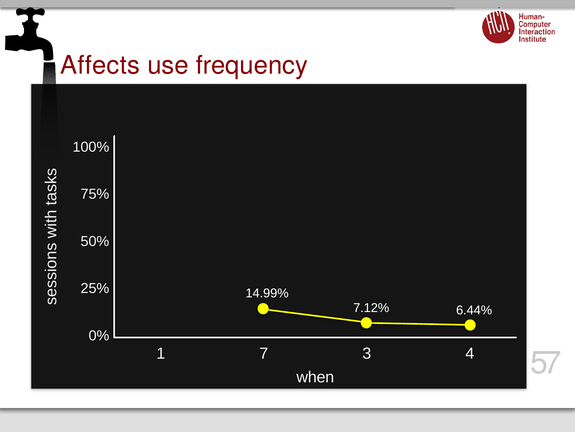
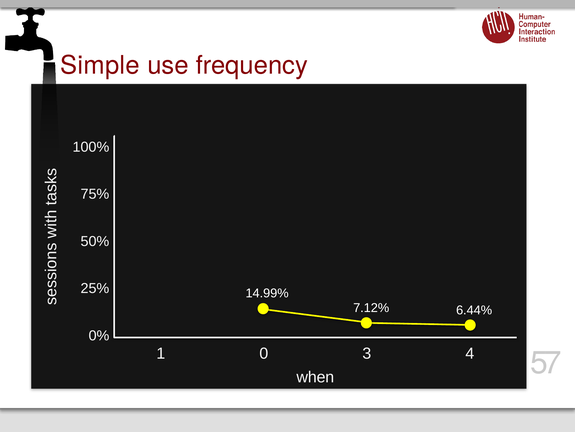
Affects: Affects -> Simple (100, 65)
7: 7 -> 0 (264, 353)
